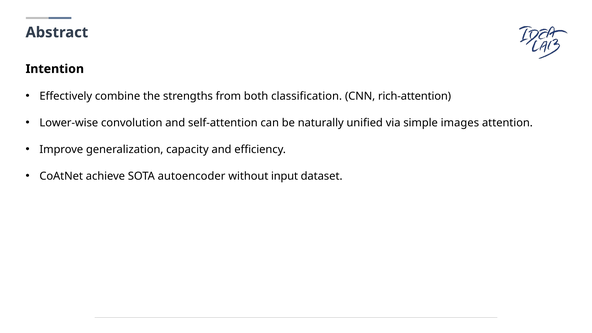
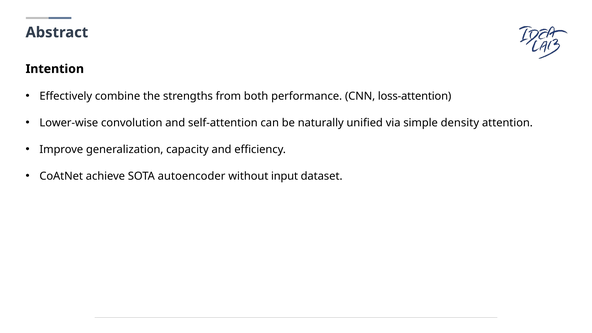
classification: classification -> performance (307, 96)
rich-attention: rich-attention -> loss-attention (415, 96)
images: images -> density (460, 123)
